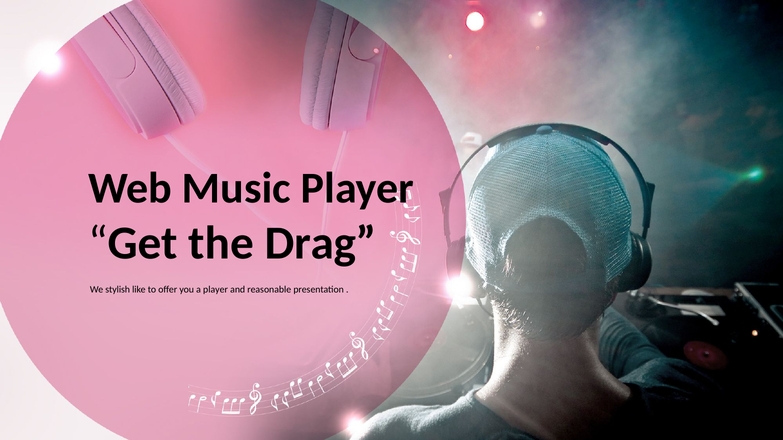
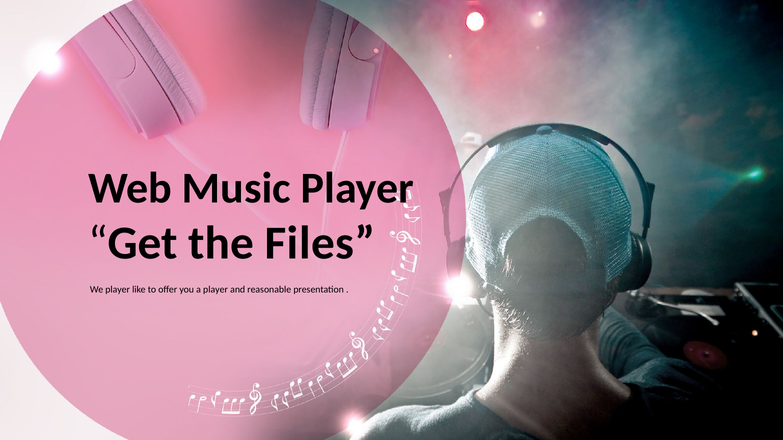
Drag: Drag -> Files (320, 243)
We stylish: stylish -> player (118, 290)
